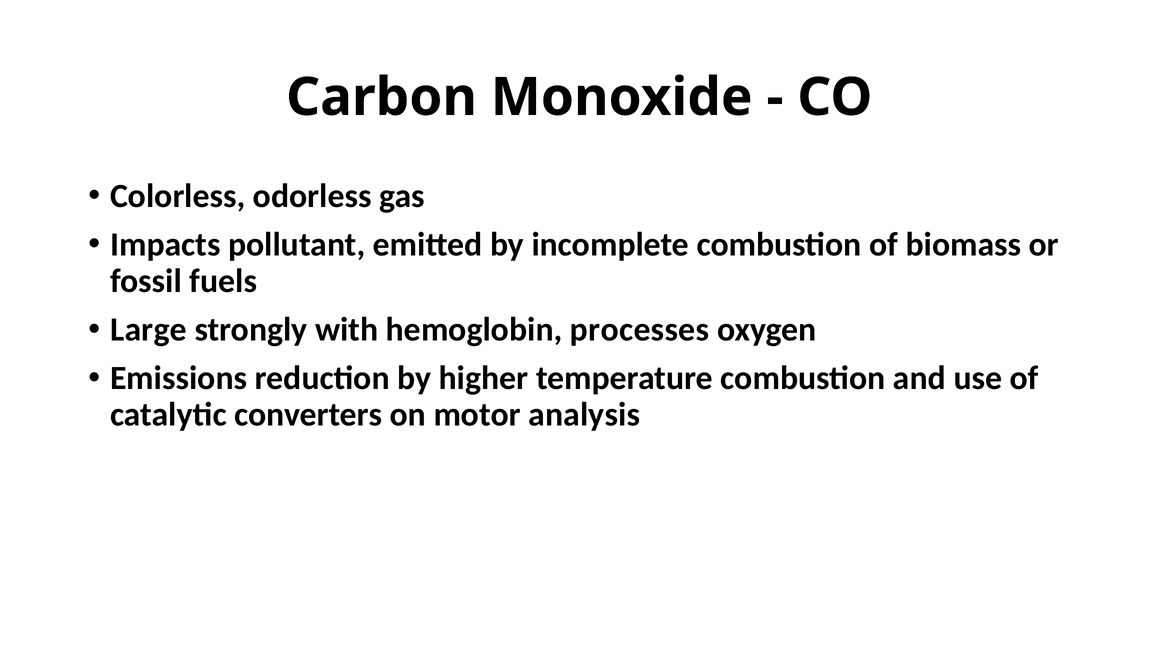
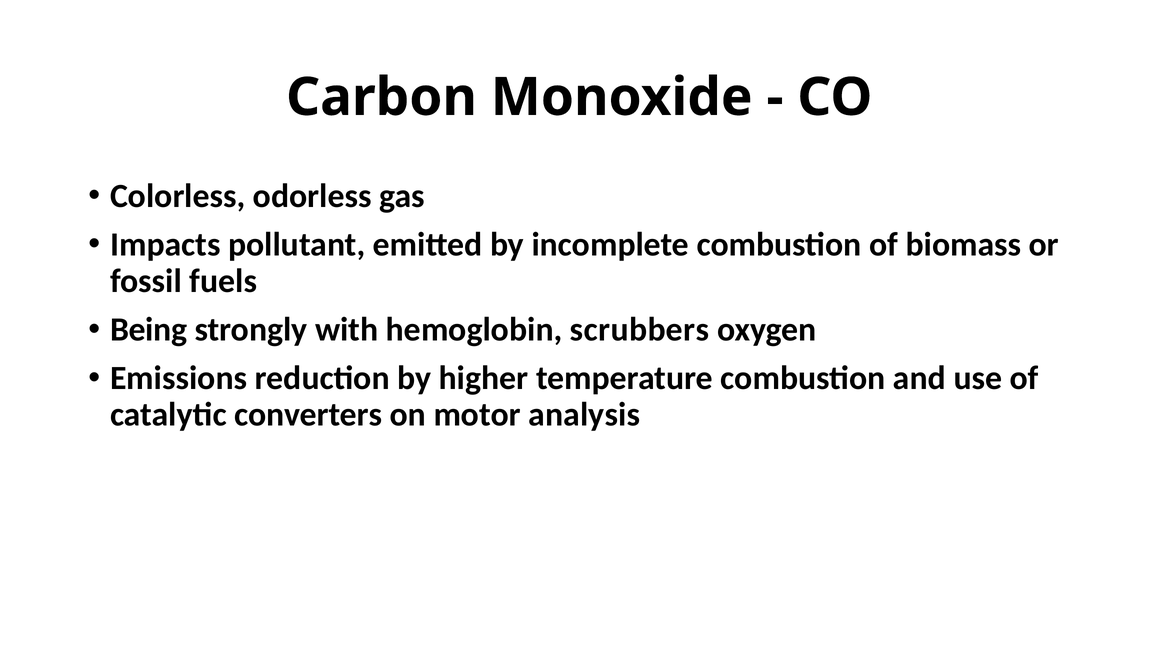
Large: Large -> Being (149, 330)
processes: processes -> scrubbers (640, 330)
